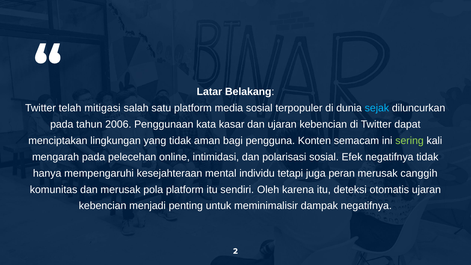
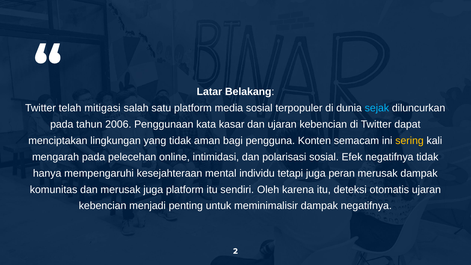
sering colour: light green -> yellow (409, 141)
merusak canggih: canggih -> dampak (419, 173)
merusak pola: pola -> juga (153, 190)
